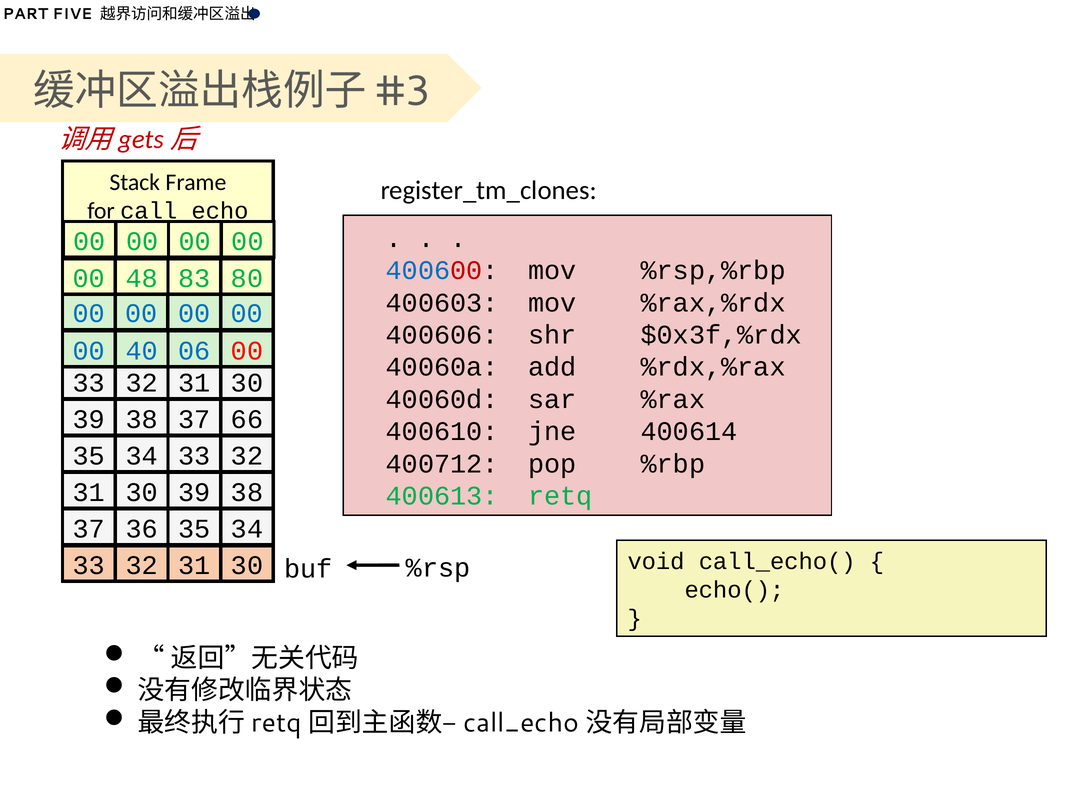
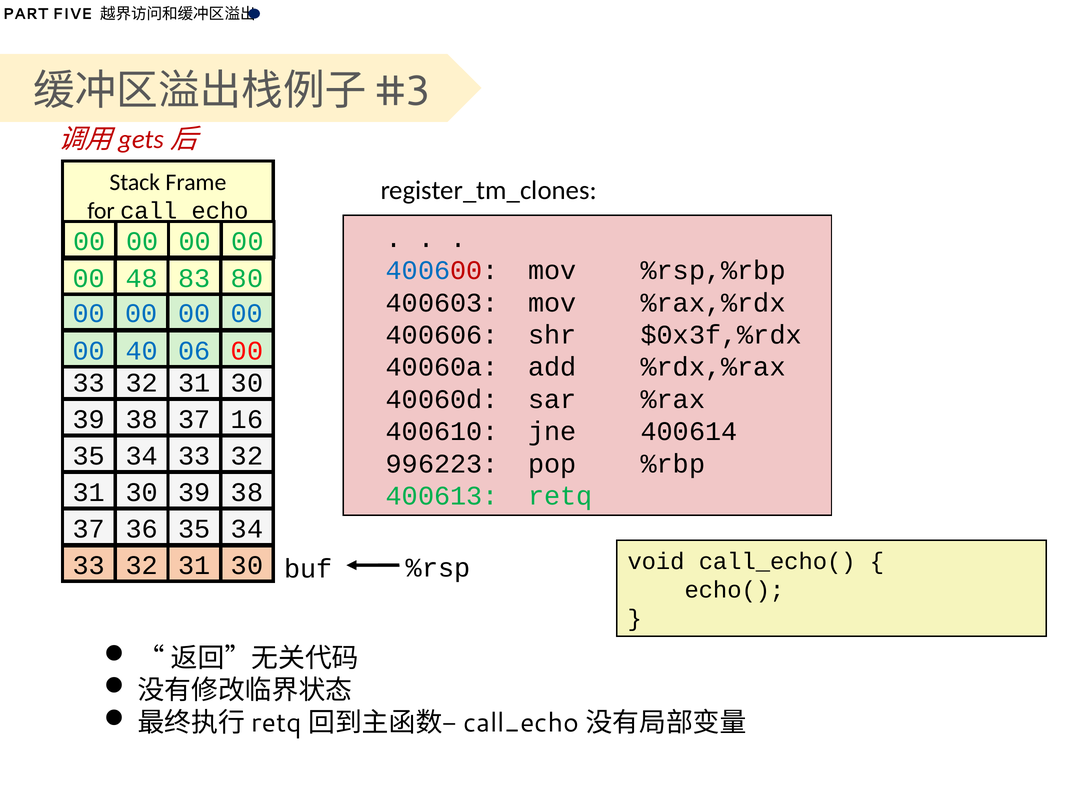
66: 66 -> 16 (247, 419)
400712: 400712 -> 996223 (442, 464)
